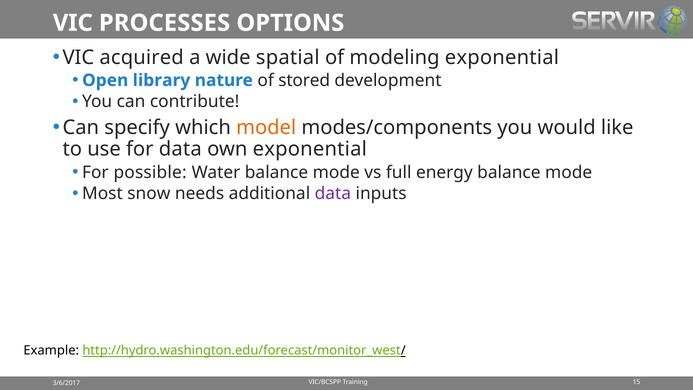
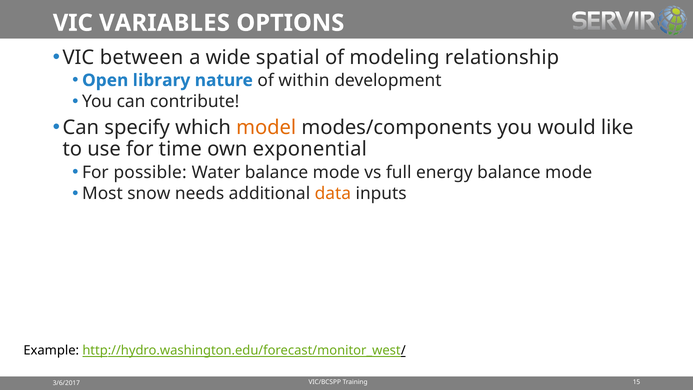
PROCESSES: PROCESSES -> VARIABLES (164, 23)
acquired: acquired -> between (142, 57)
modeling exponential: exponential -> relationship (502, 57)
stored: stored -> within (304, 80)
for data: data -> time (180, 149)
data colour: purple -> orange (333, 194)
